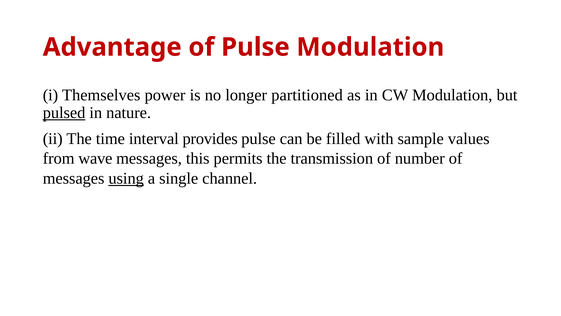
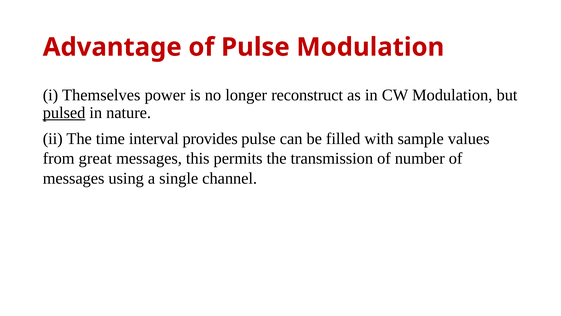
partitioned: partitioned -> reconstruct (307, 95)
wave: wave -> great (95, 158)
using underline: present -> none (126, 178)
